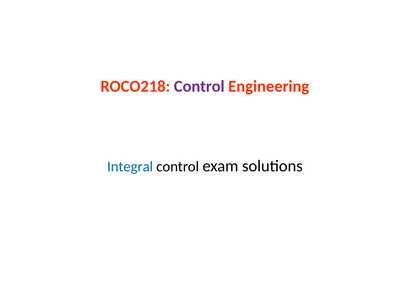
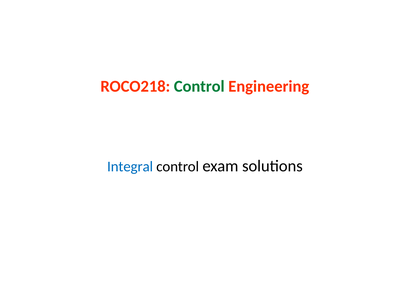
Control colour: purple -> green (199, 86)
